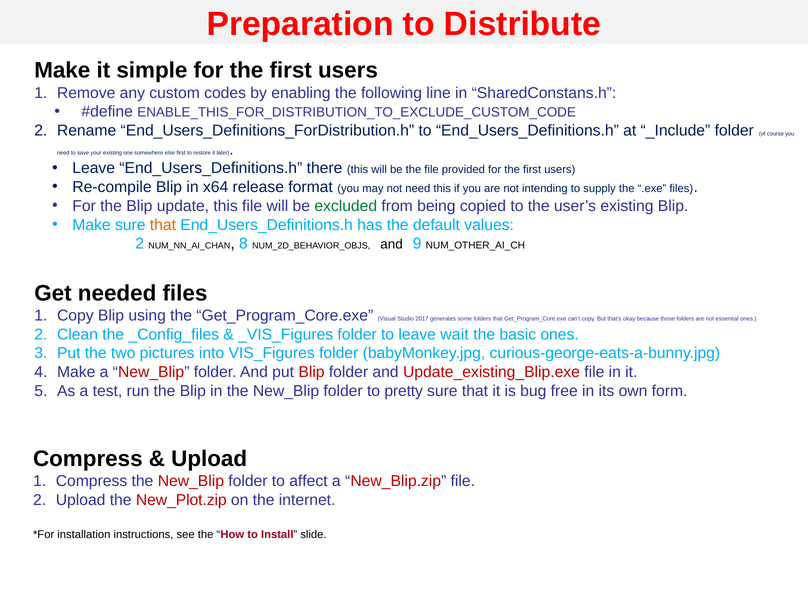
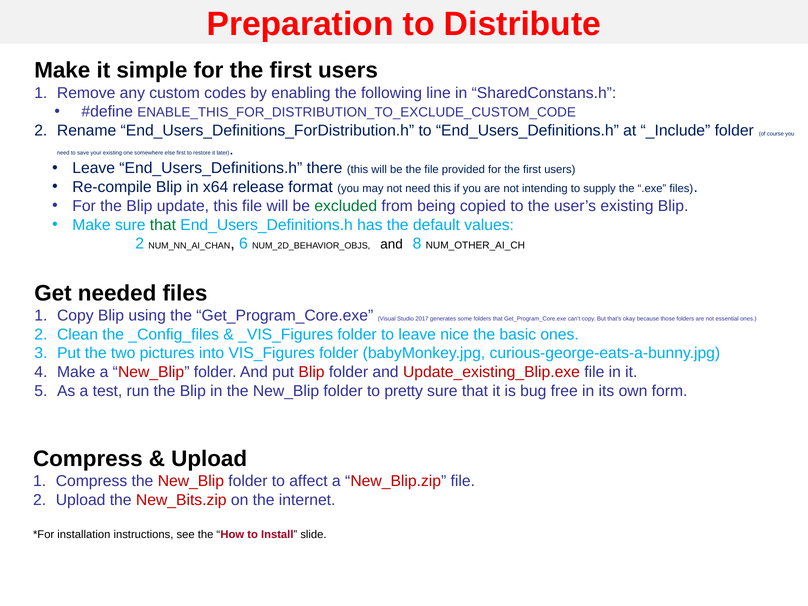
that colour: orange -> green (163, 225)
8: 8 -> 6 (243, 244)
9: 9 -> 8 (417, 244)
wait: wait -> nice (455, 334)
New_Plot.zip: New_Plot.zip -> New_Bits.zip (181, 500)
